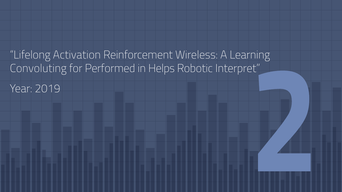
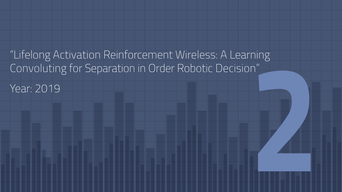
Performed: Performed -> Separation (110, 69)
Helps: Helps -> Order (161, 69)
Interpret: Interpret -> Decision (238, 69)
